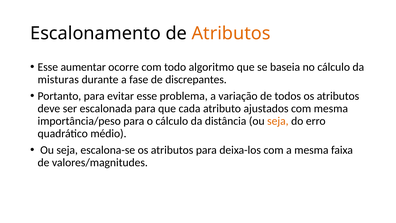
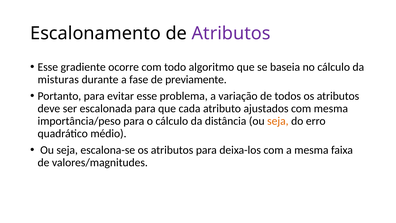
Atributos colour: orange -> purple (231, 33)
aumentar: aumentar -> gradiente (83, 67)
discrepantes: discrepantes -> previamente (196, 79)
